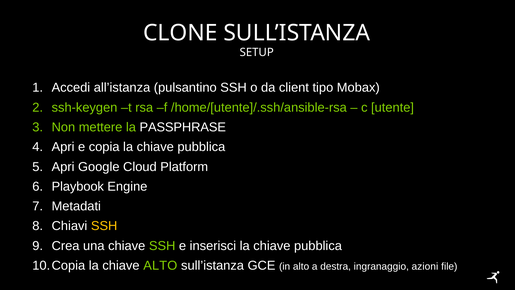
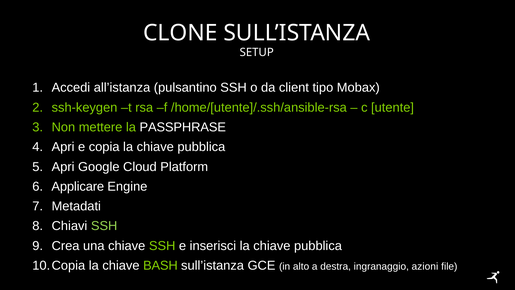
Playbook: Playbook -> Applicare (78, 186)
SSH colour: yellow -> light green (104, 226)
chiave ALTO: ALTO -> BASH (160, 265)
